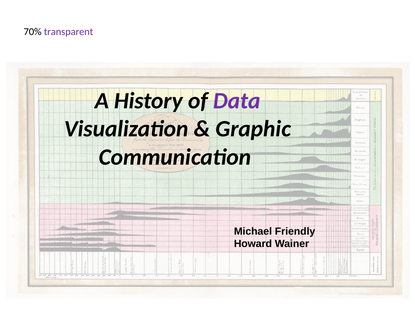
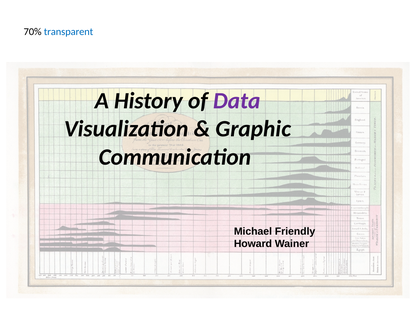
transparent colour: purple -> blue (69, 32)
